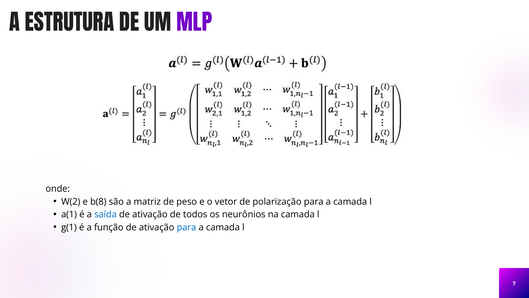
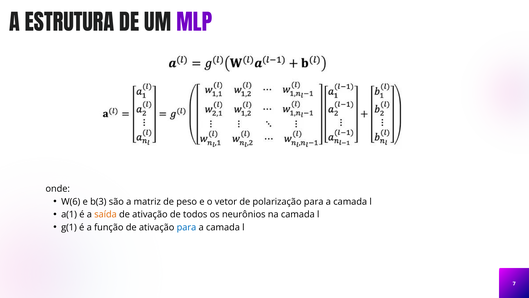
W(2: W(2 -> W(6 (71, 201)
b(8: b(8 -> b(3 (98, 201)
saída colour: blue -> orange (105, 214)
